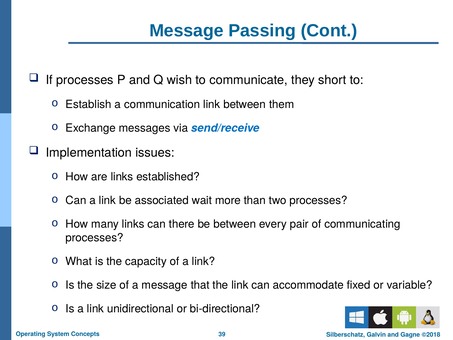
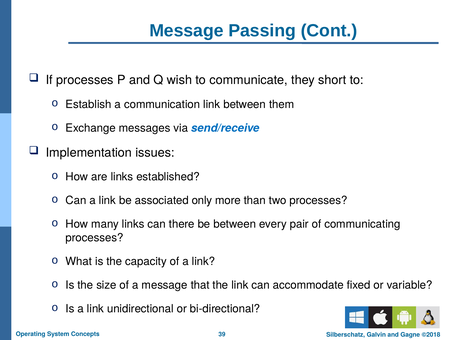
wait: wait -> only (202, 200)
